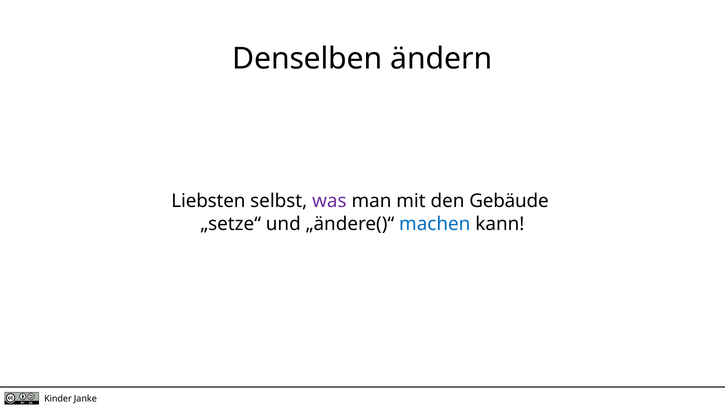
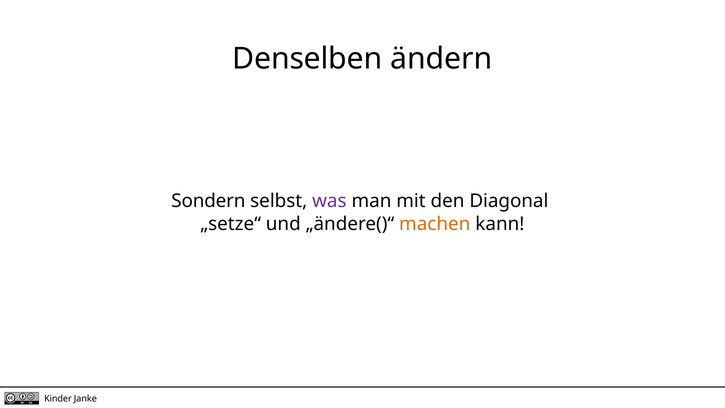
Liebsten: Liebsten -> Sondern (208, 201)
Gebäude: Gebäude -> Diagonal (509, 201)
machen colour: blue -> orange (435, 224)
